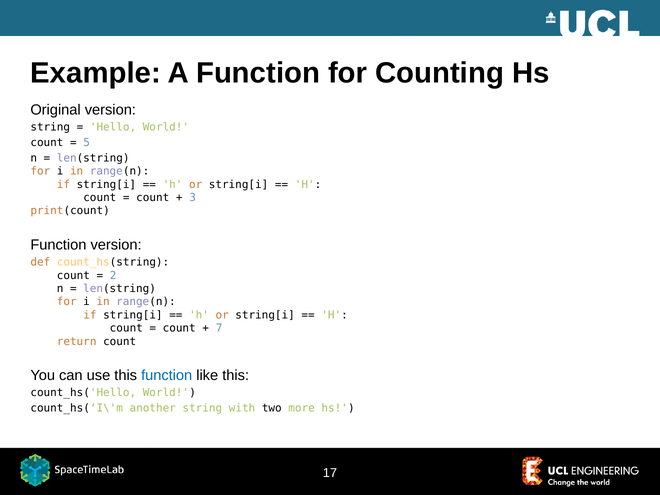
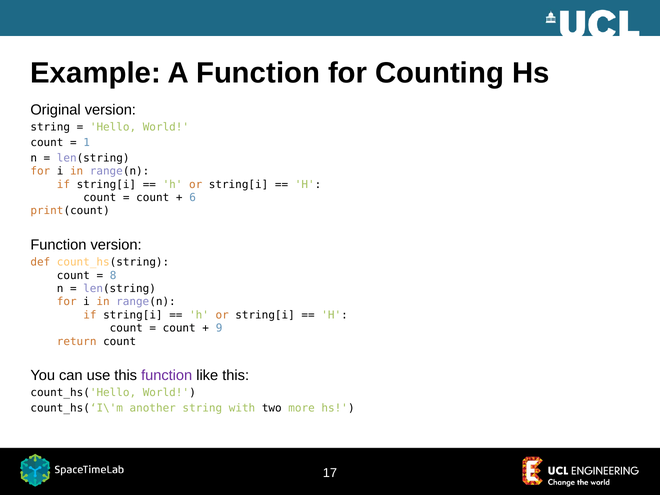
5: 5 -> 1 (87, 143)
3: 3 -> 6 (193, 198)
2: 2 -> 8 (113, 275)
7: 7 -> 9 (219, 328)
function colour: blue -> purple (167, 375)
